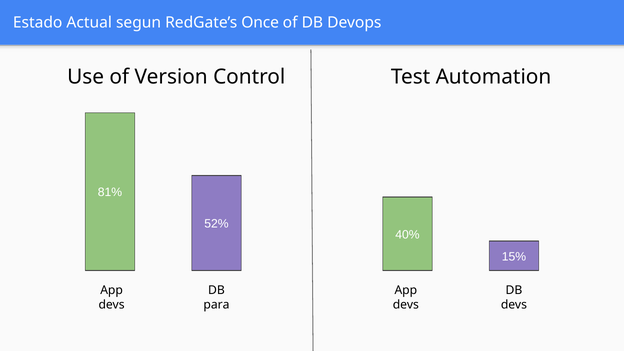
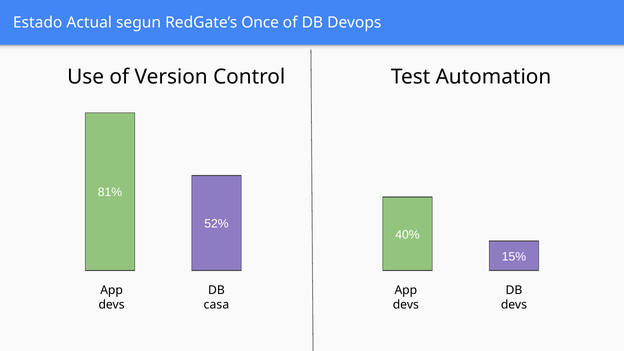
para: para -> casa (216, 305)
